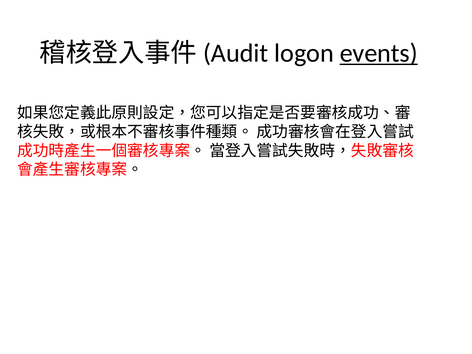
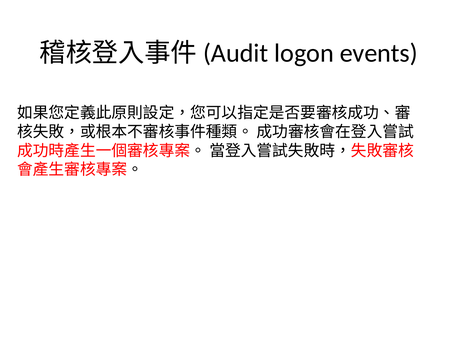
events underline: present -> none (379, 53)
